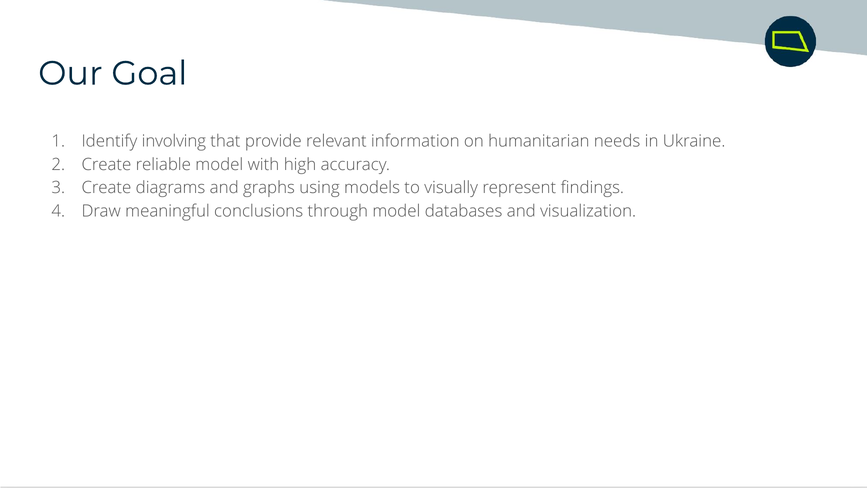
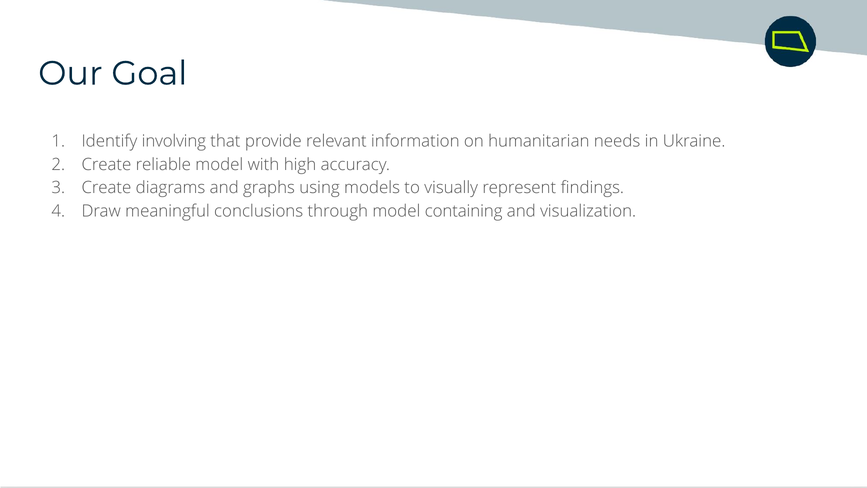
databases: databases -> containing (464, 211)
